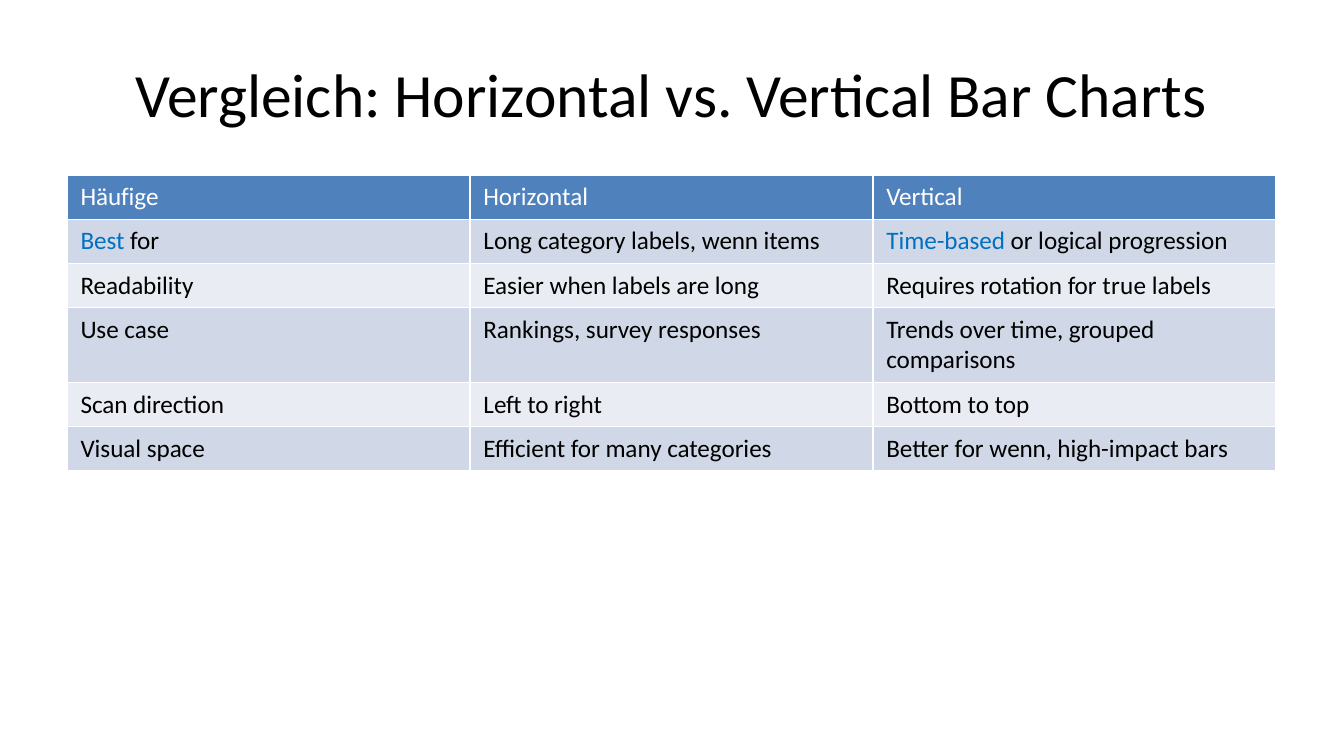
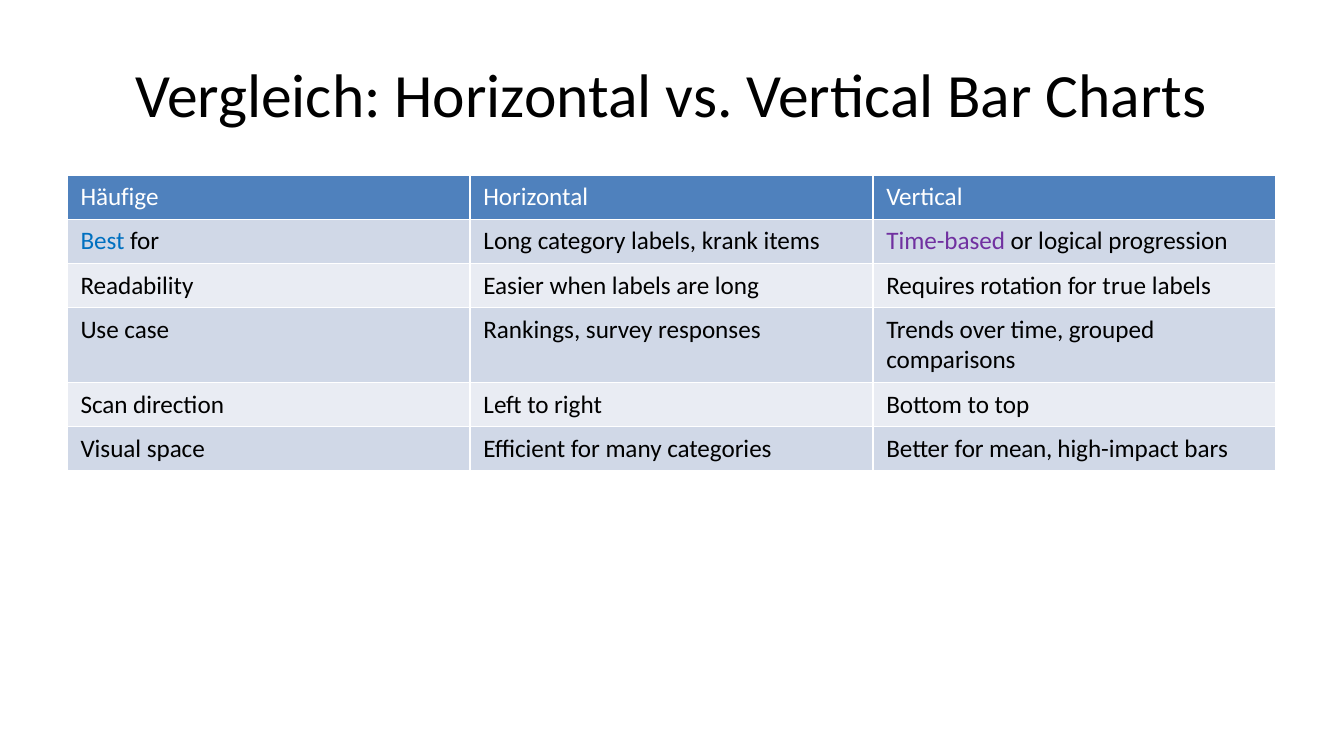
labels wenn: wenn -> krank (730, 242)
Time-based colour: blue -> purple (946, 242)
for wenn: wenn -> mean (1021, 449)
